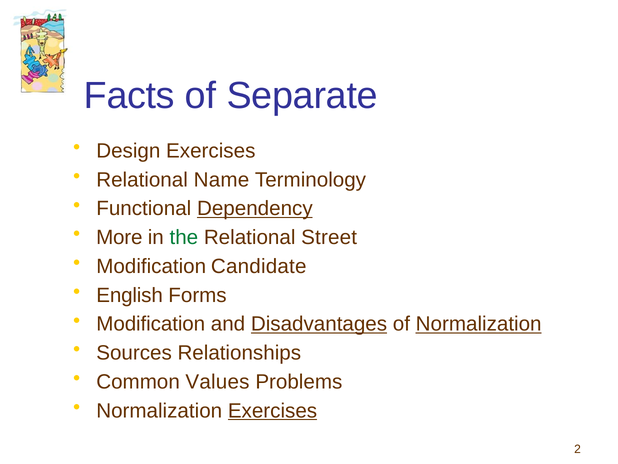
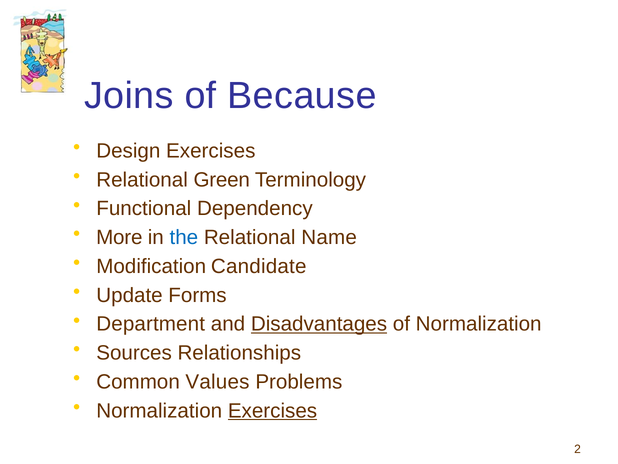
Facts: Facts -> Joins (129, 96)
Separate: Separate -> Because (302, 96)
Name: Name -> Green (222, 180)
Dependency underline: present -> none (255, 208)
the colour: green -> blue (184, 237)
Street: Street -> Name (329, 237)
English: English -> Update (130, 295)
Modification: Modification -> Department (151, 324)
Normalization underline: present -> none (479, 324)
